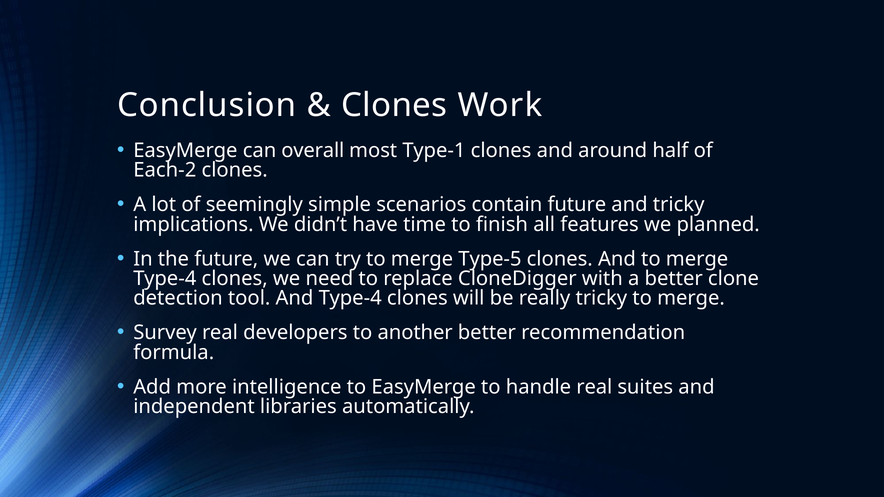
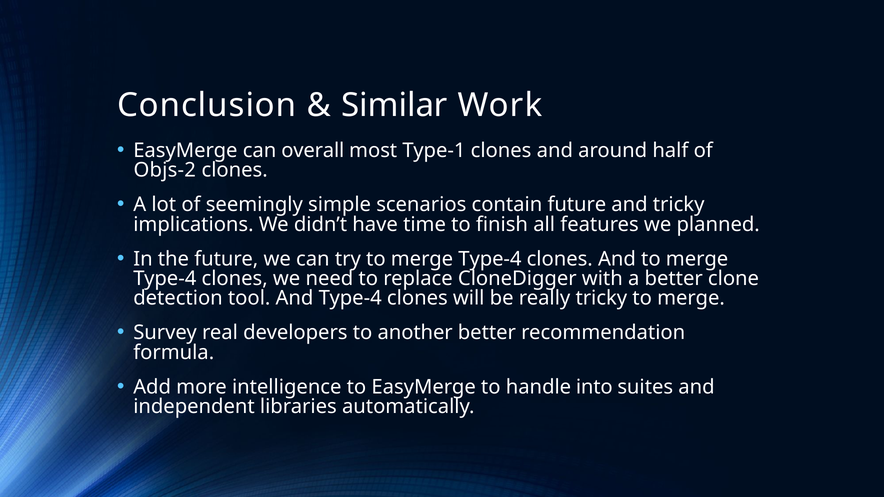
Clones: Clones -> Similar (394, 106)
Each-2: Each-2 -> Objs-2 (165, 170)
try to merge Type-5: Type-5 -> Type-4 (490, 259)
handle real: real -> into (594, 387)
